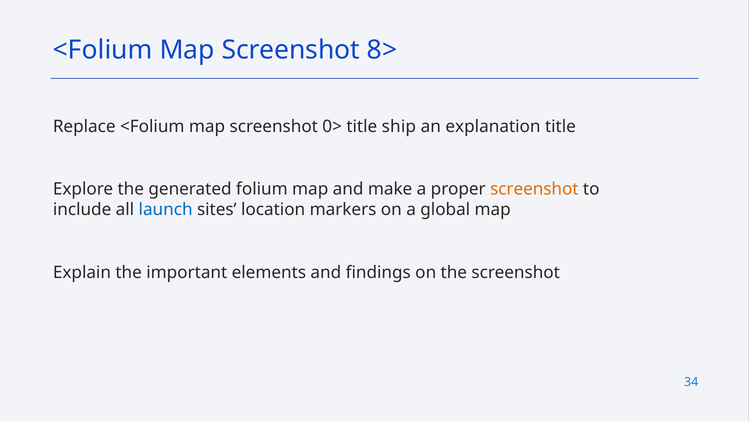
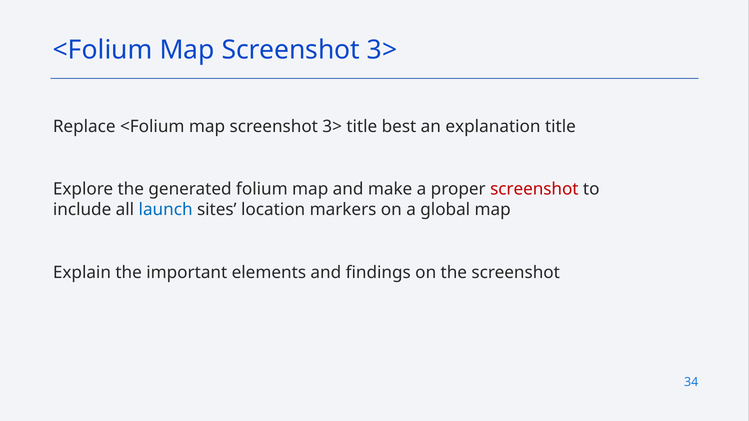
8>: 8> -> 3> (382, 50)
0>: 0> -> 3> (332, 126)
ship: ship -> best (399, 126)
screenshot colour: orange -> red (534, 189)
